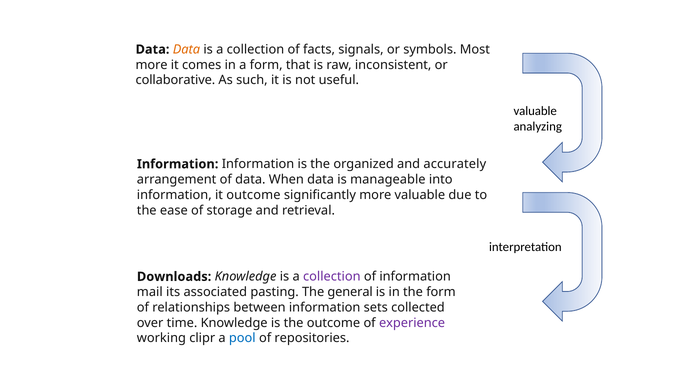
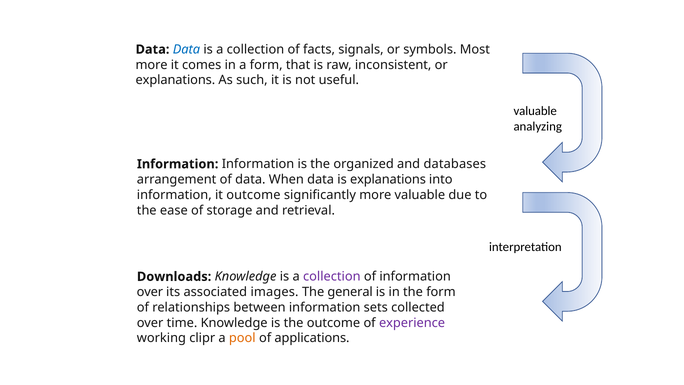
Data colour: orange -> blue (186, 49)
collaborative: collaborative -> explanations (175, 80)
accurately: accurately -> databases (455, 164)
is manageable: manageable -> explanations (388, 179)
mail: mail -> over (150, 292)
pasting: pasting -> images (275, 292)
pool colour: blue -> orange (242, 338)
repositories: repositories -> applications (312, 338)
